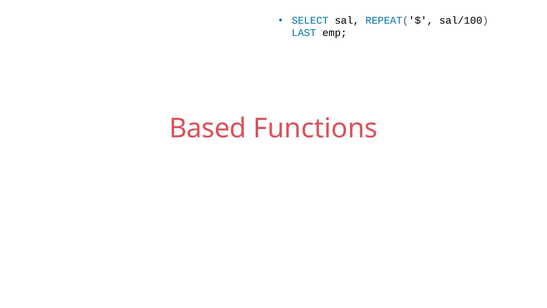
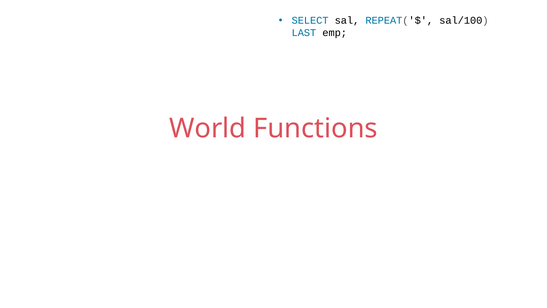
Based: Based -> World (208, 128)
